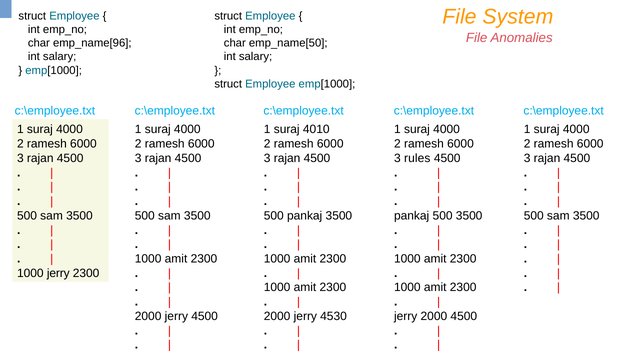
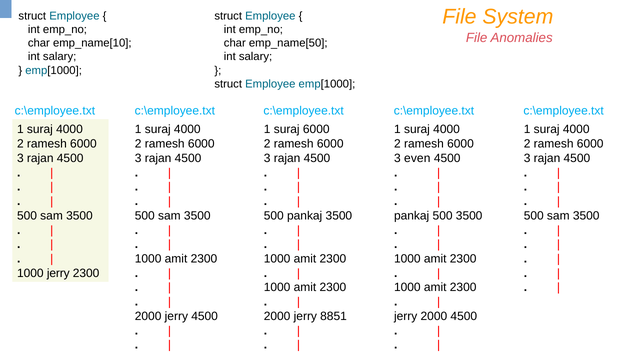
emp_name[96: emp_name[96 -> emp_name[10 (92, 43)
suraj 4010: 4010 -> 6000 (316, 130)
rules: rules -> even (417, 158)
4530: 4530 -> 8851 (334, 316)
